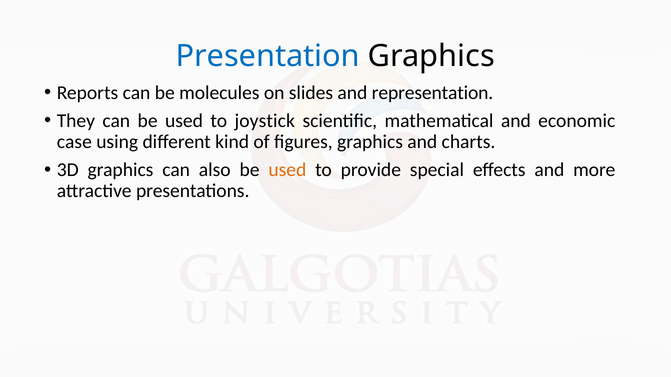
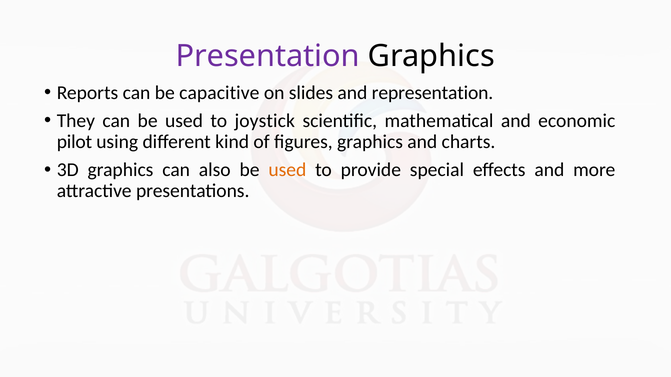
Presentation colour: blue -> purple (268, 56)
molecules: molecules -> capacitive (219, 93)
case: case -> pilot (74, 142)
